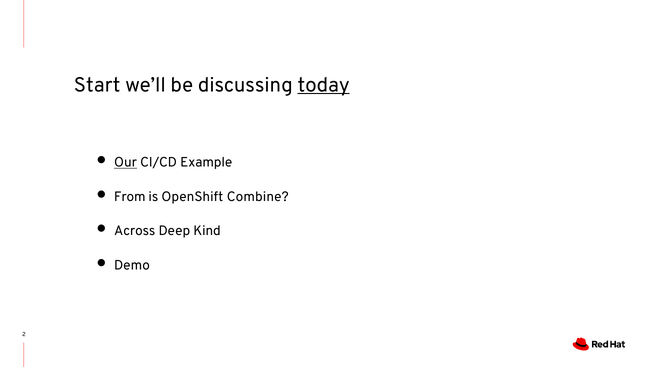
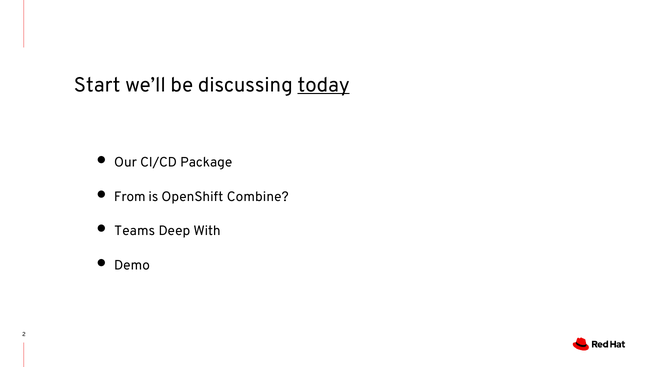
Our underline: present -> none (126, 162)
Example: Example -> Package (206, 162)
Across: Across -> Teams (135, 231)
Kind: Kind -> With (207, 231)
